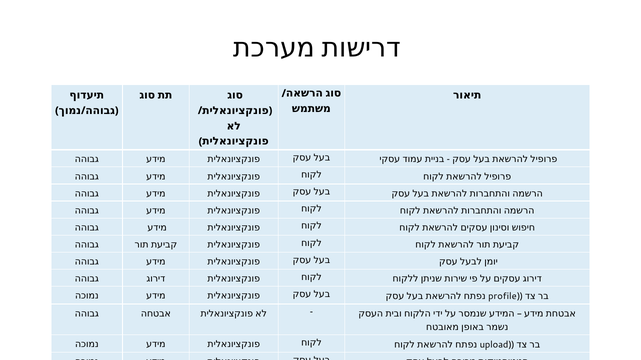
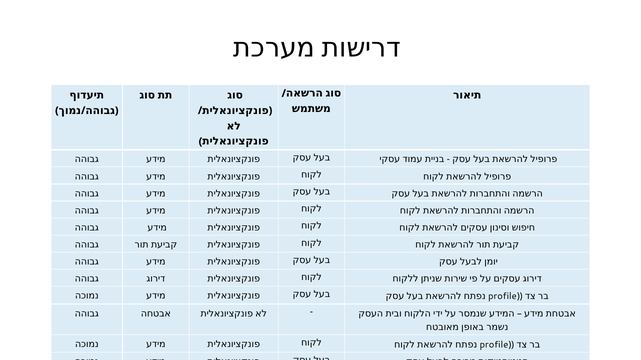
upload: upload -> profile (494, 345)
